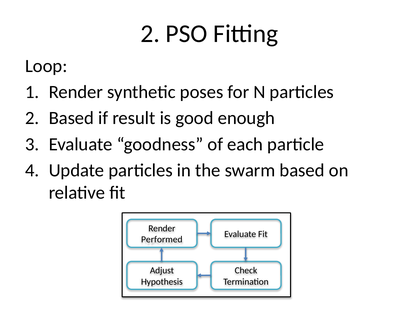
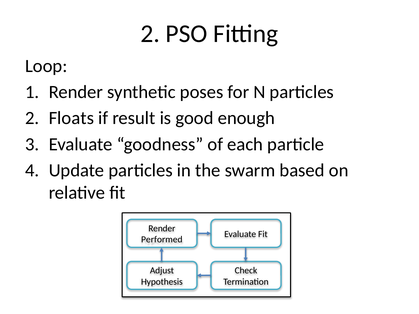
2 Based: Based -> Floats (71, 118)
